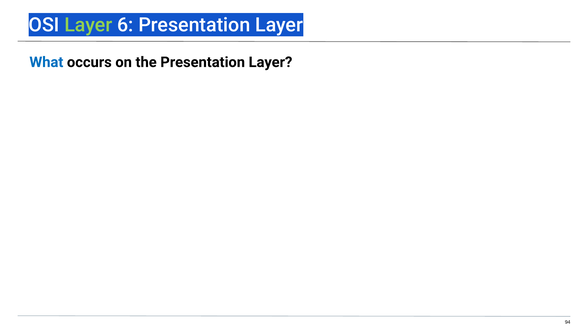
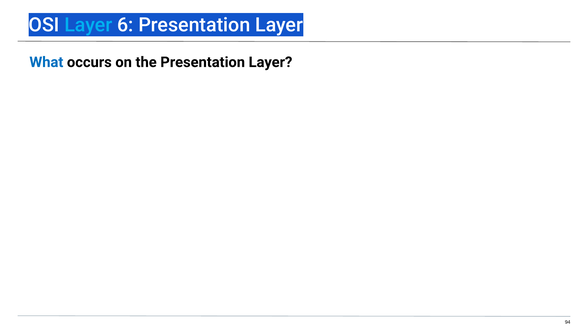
Layer colour: light green -> light blue (88, 25)
